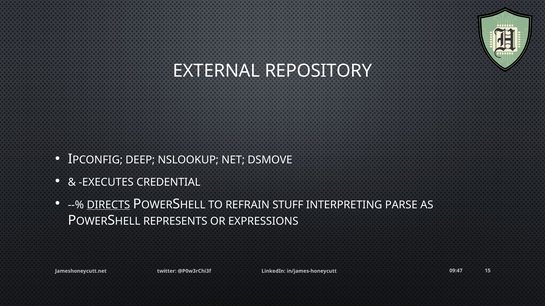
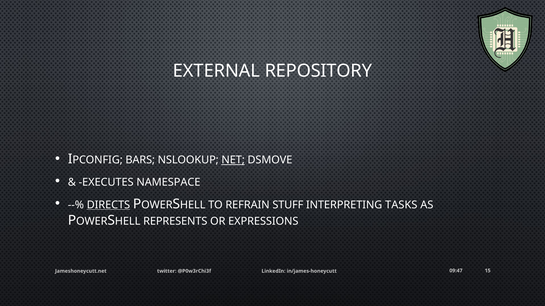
DEEP: DEEP -> BARS (140, 160)
NET underline: none -> present (233, 160)
CREDENTIAL: CREDENTIAL -> NAMESPACE (168, 183)
PARSE: PARSE -> TASKS (401, 205)
